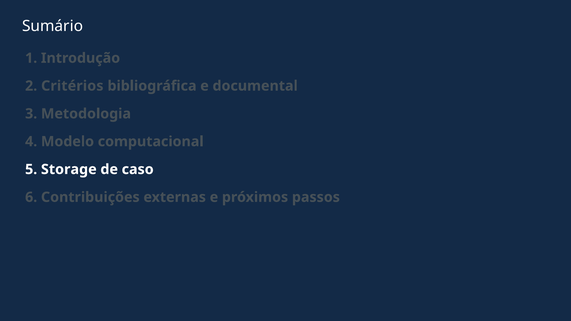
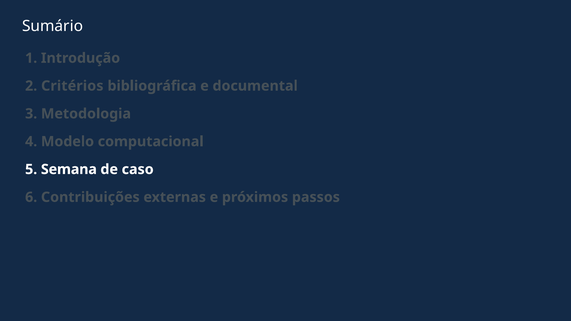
Storage: Storage -> Semana (69, 169)
